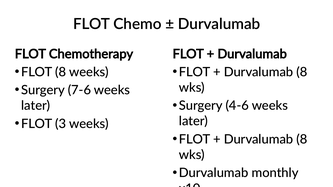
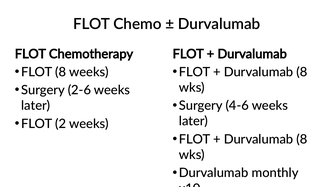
7-6: 7-6 -> 2-6 (79, 90)
3: 3 -> 2 (61, 124)
